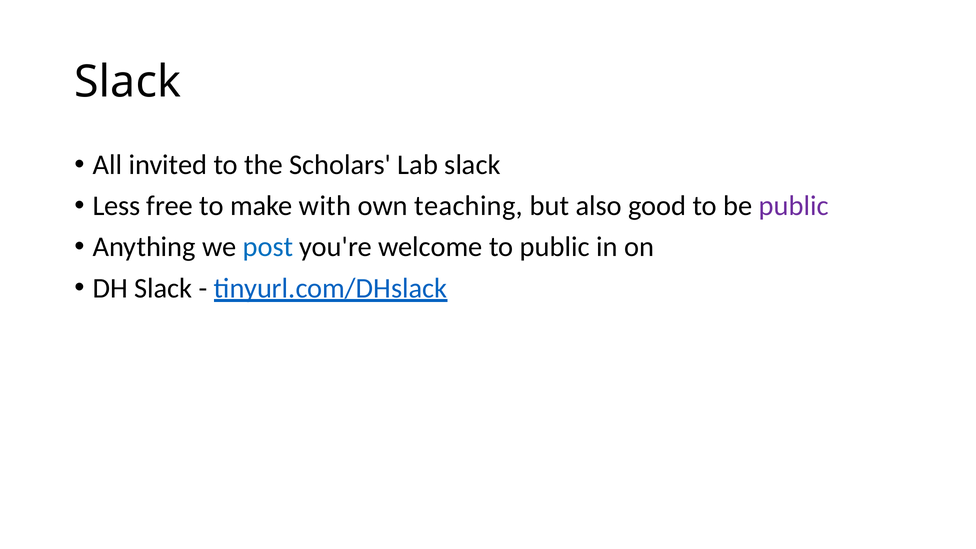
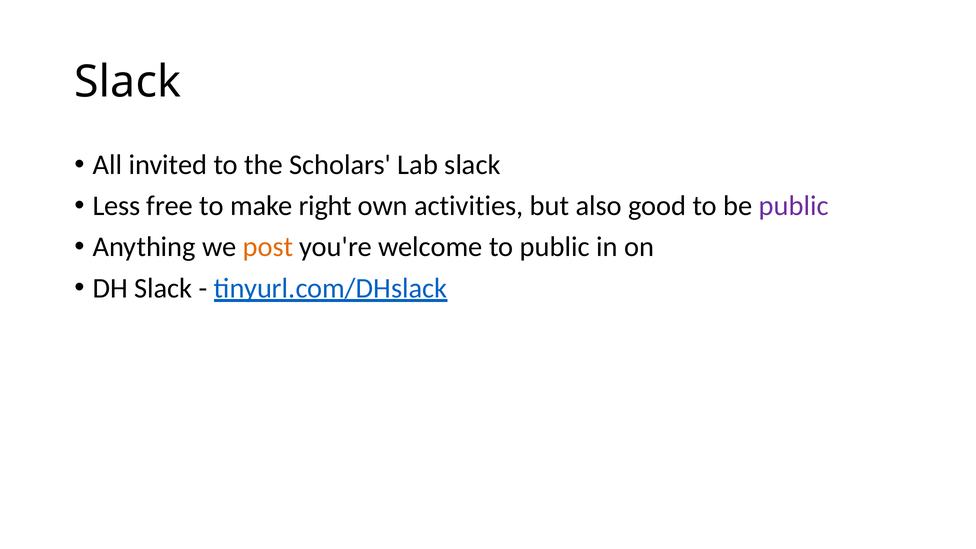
with: with -> right (325, 206)
teaching: teaching -> activities (469, 206)
post colour: blue -> orange (268, 247)
